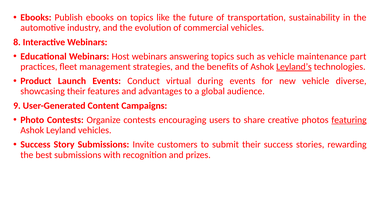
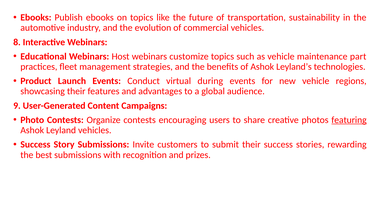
answering: answering -> customize (189, 56)
Leyland’s underline: present -> none (294, 67)
diverse: diverse -> regions (351, 81)
